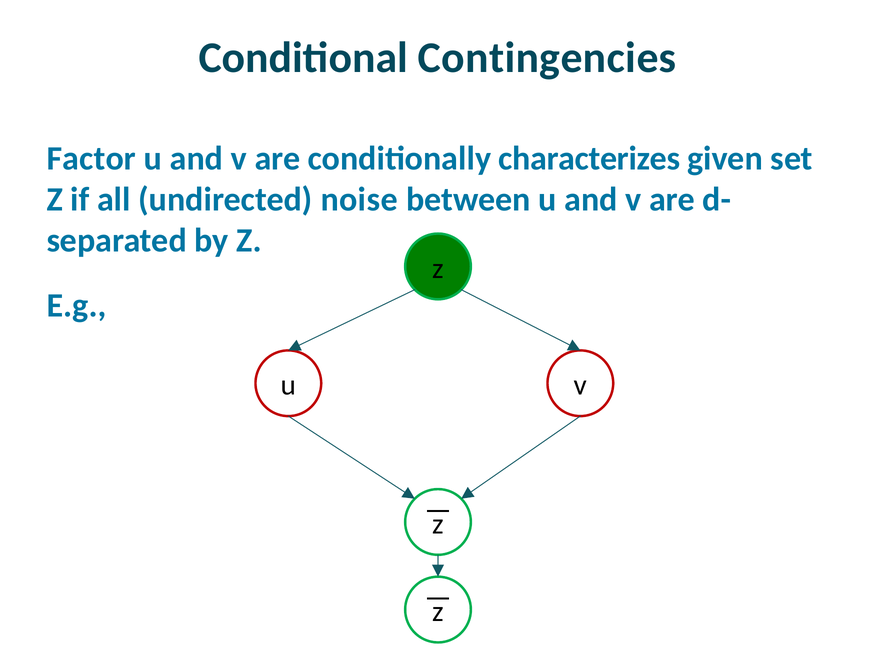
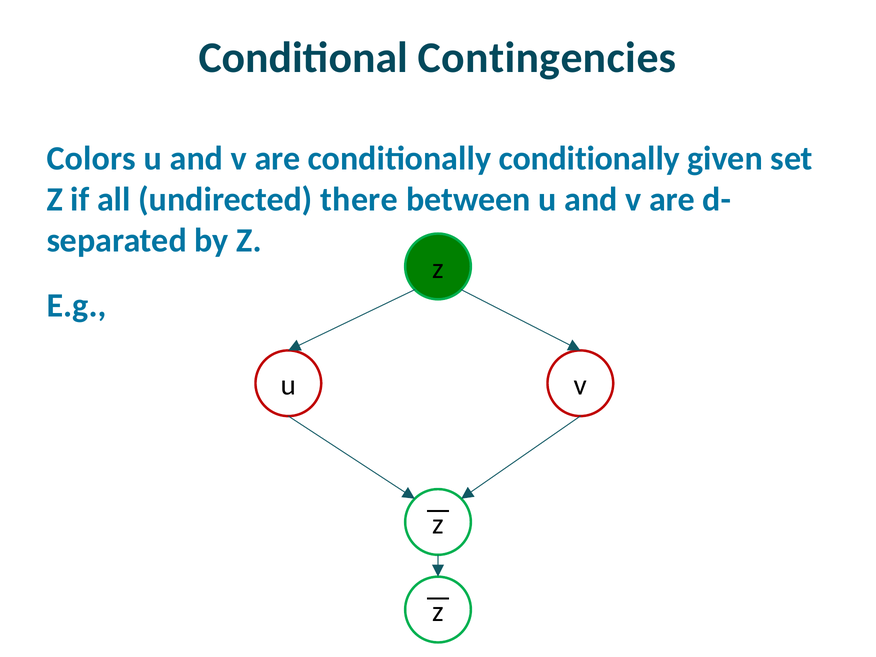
Factor: Factor -> Colors (91, 159)
conditionally characterizes: characterizes -> conditionally (589, 159)
noise: noise -> there (359, 199)
